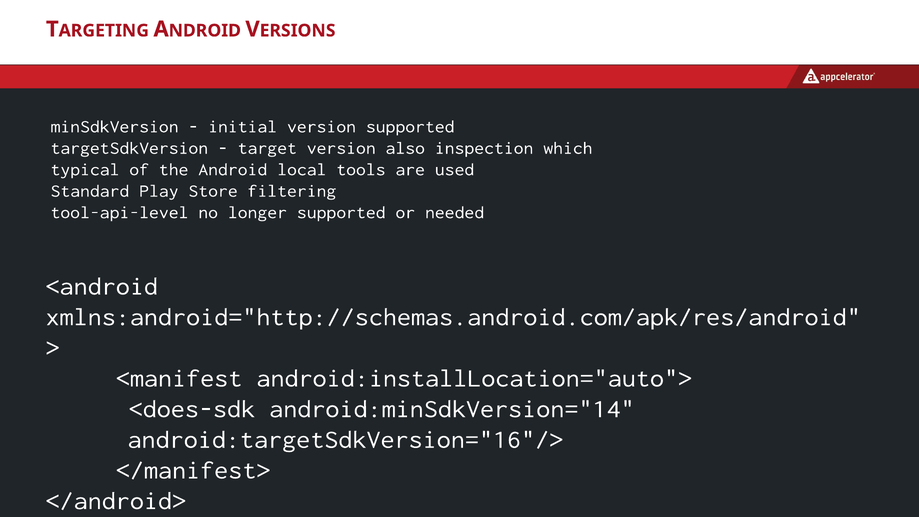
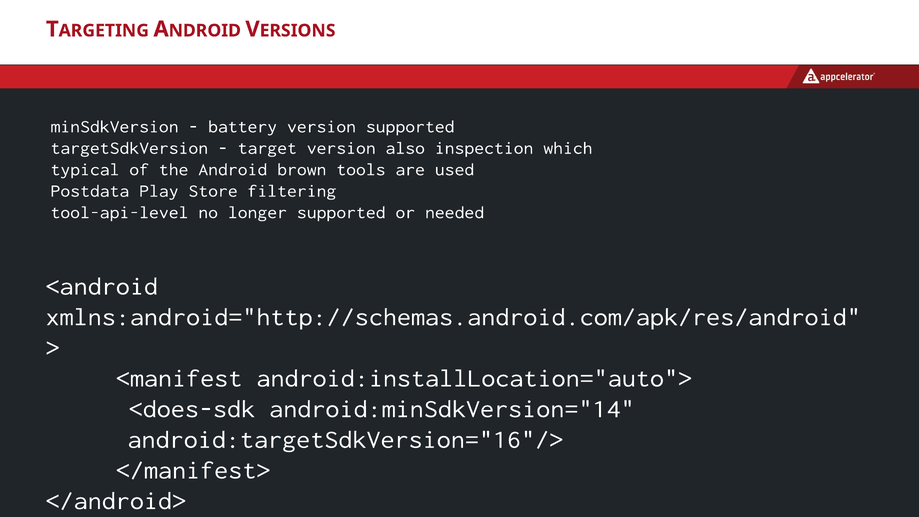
initial: initial -> battery (243, 126)
local: local -> brown (302, 169)
Standard: Standard -> Postdata (90, 191)
